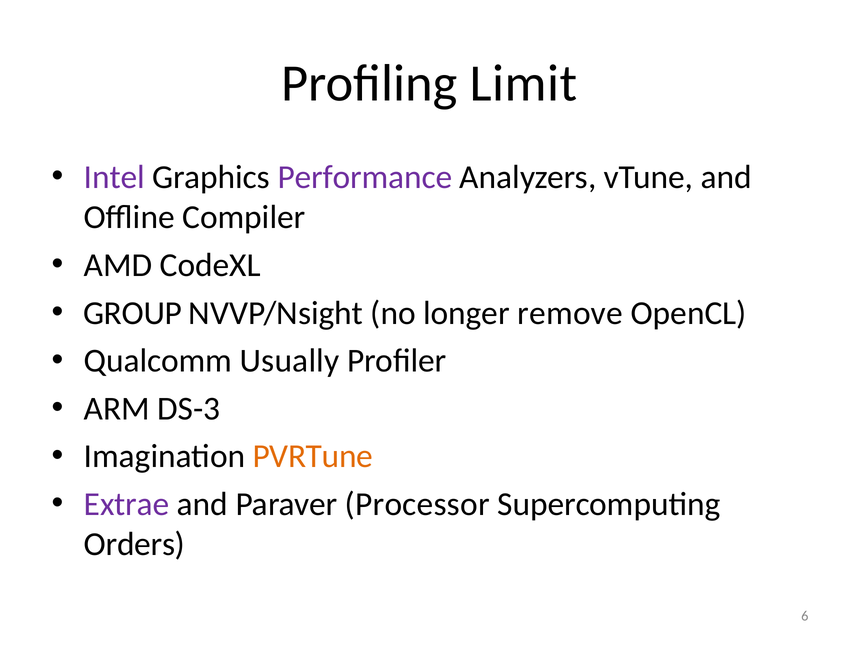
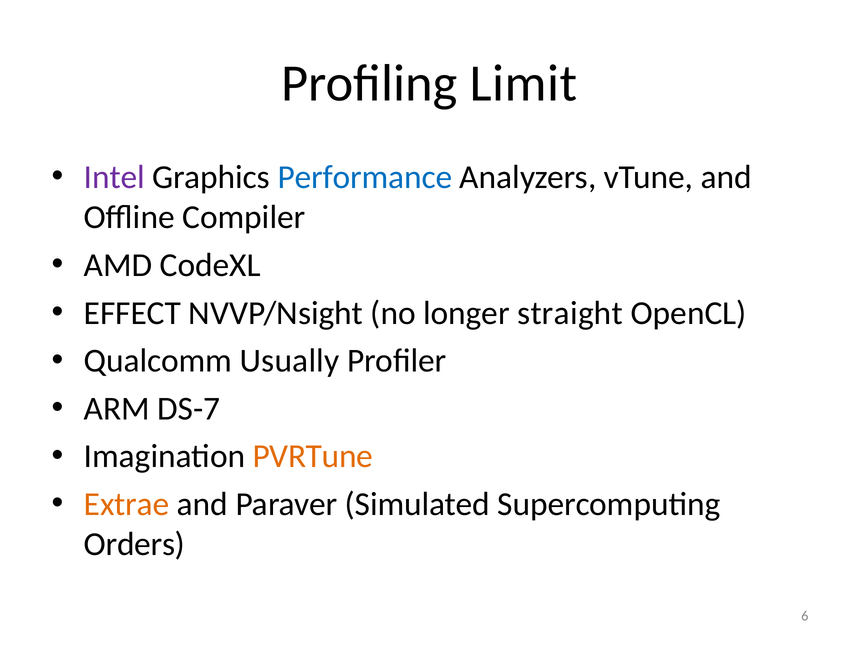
Performance colour: purple -> blue (365, 177)
GROUP: GROUP -> EFFECT (132, 313)
remove: remove -> straight (570, 313)
DS-3: DS-3 -> DS-7 (189, 409)
Extrae colour: purple -> orange (127, 504)
Processor: Processor -> Simulated (417, 504)
